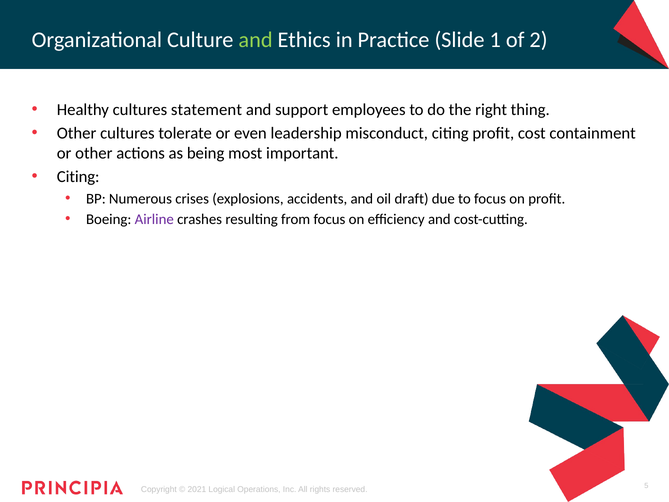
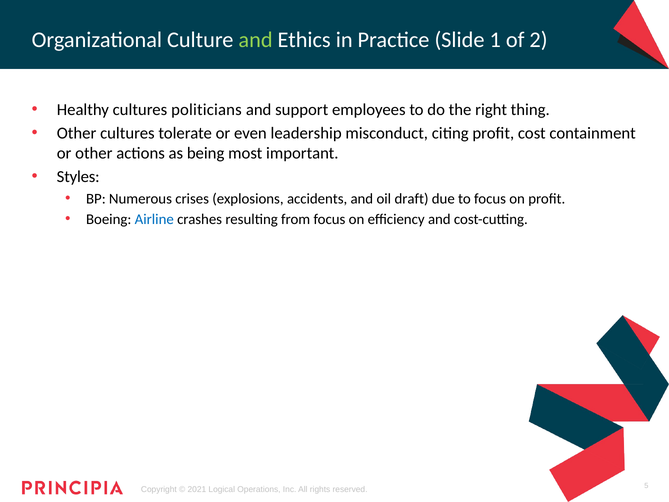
statement: statement -> politicians (206, 110)
Citing: Citing -> Styles (78, 177)
Airline colour: purple -> blue (154, 219)
